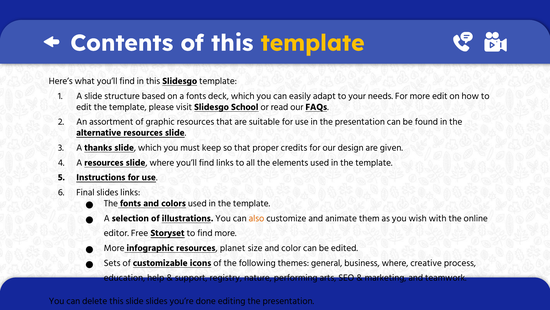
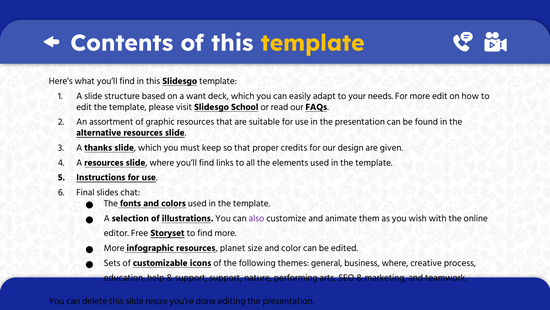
a fonts: fonts -> want (196, 96)
slides links: links -> chat (130, 192)
also colour: orange -> purple (256, 218)
support registry: registry -> support (226, 277)
slide slides: slides -> resize (157, 301)
